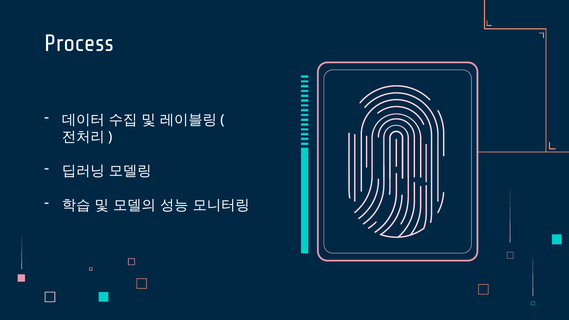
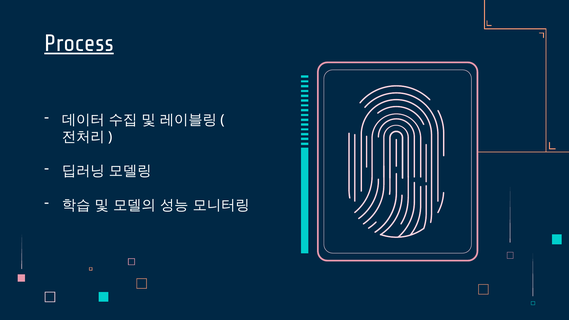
Process underline: none -> present (79, 43)
